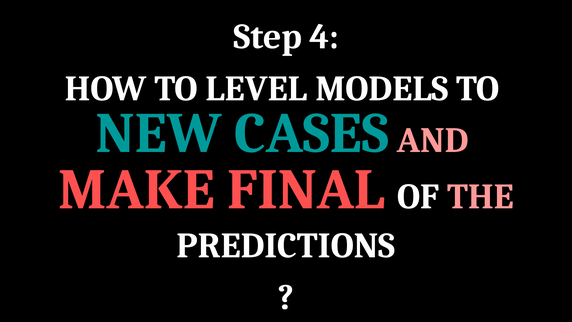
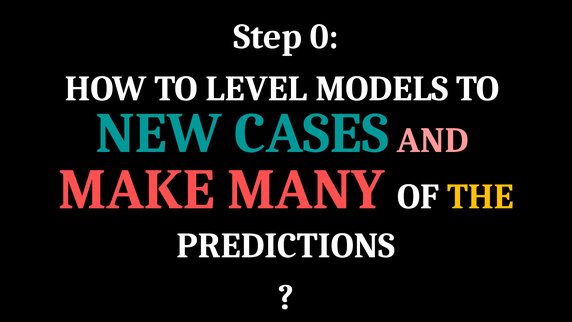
4: 4 -> 0 (324, 37)
FINAL: FINAL -> MANY (306, 189)
THE colour: pink -> yellow (480, 196)
